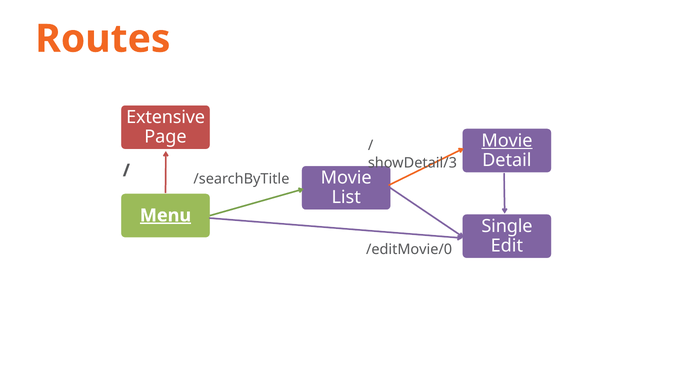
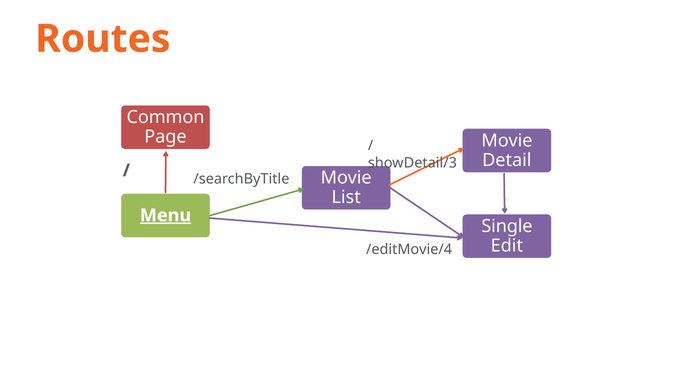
Extensive: Extensive -> Common (166, 117)
Movie underline: present -> none (507, 141)
/editMovie/0: /editMovie/0 -> /editMovie/4 (409, 250)
